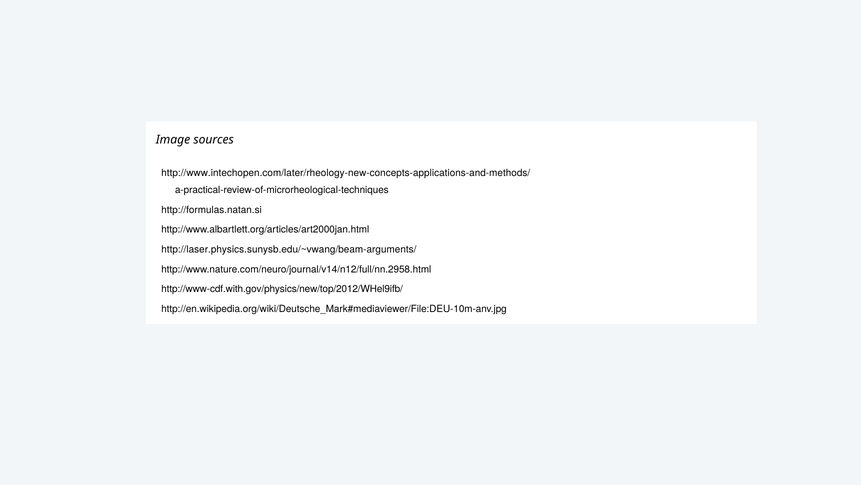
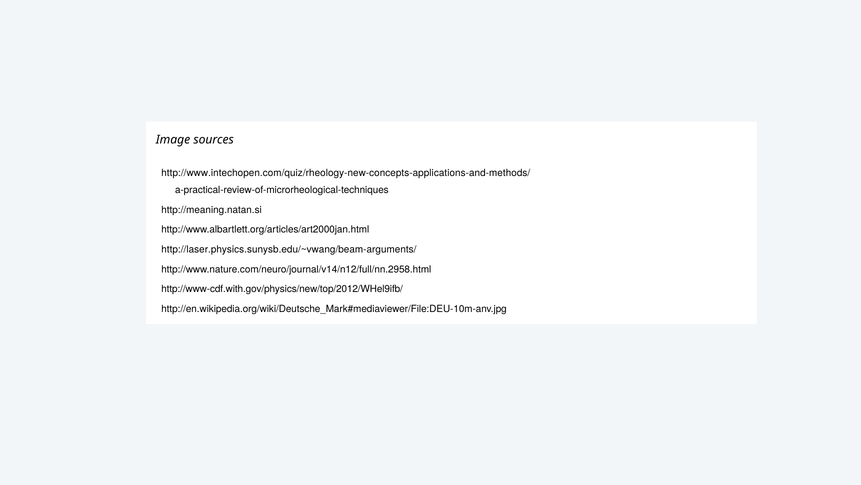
http://www.intechopen.com/later/rheology-new-concepts-applications-and-methods/: http://www.intechopen.com/later/rheology-new-concepts-applications-and-methods/ -> http://www.intechopen.com/quiz/rheology-new-concepts-applications-and-methods/ (346, 173)
http://formulas.natan.si: http://formulas.natan.si -> http://meaning.natan.si (212, 210)
